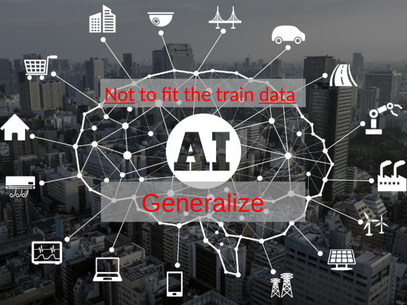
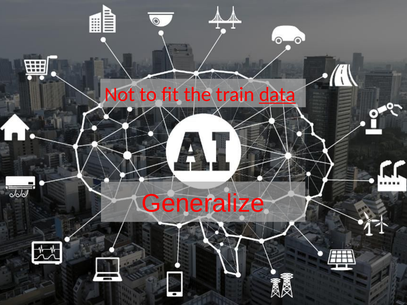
Not underline: present -> none (120, 95)
